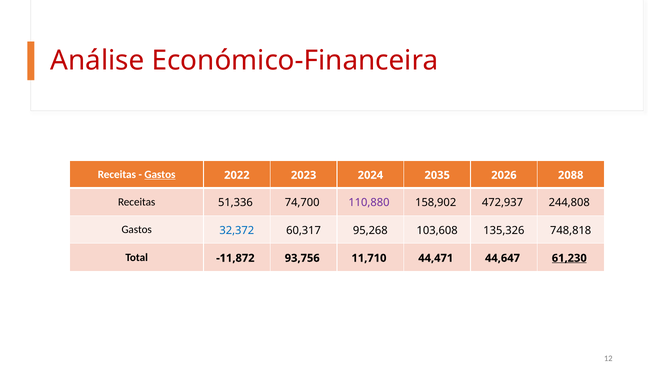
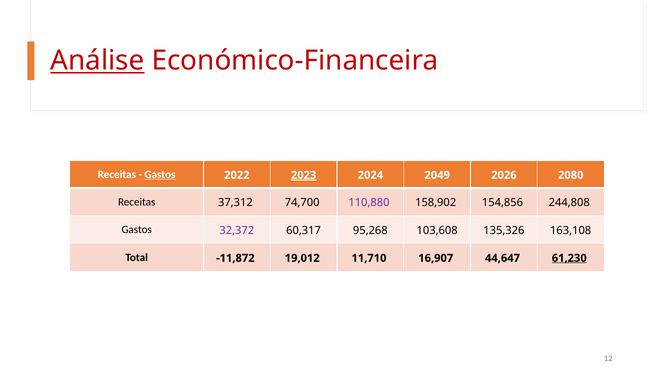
Análise underline: none -> present (97, 61)
2023 underline: none -> present (304, 175)
2035: 2035 -> 2049 (437, 175)
2088: 2088 -> 2080 (571, 175)
51,336: 51,336 -> 37,312 (235, 203)
472,937: 472,937 -> 154,856 (502, 203)
32,372 colour: blue -> purple (237, 231)
748,818: 748,818 -> 163,108 (571, 231)
93,756: 93,756 -> 19,012 (302, 258)
44,471: 44,471 -> 16,907 (436, 258)
